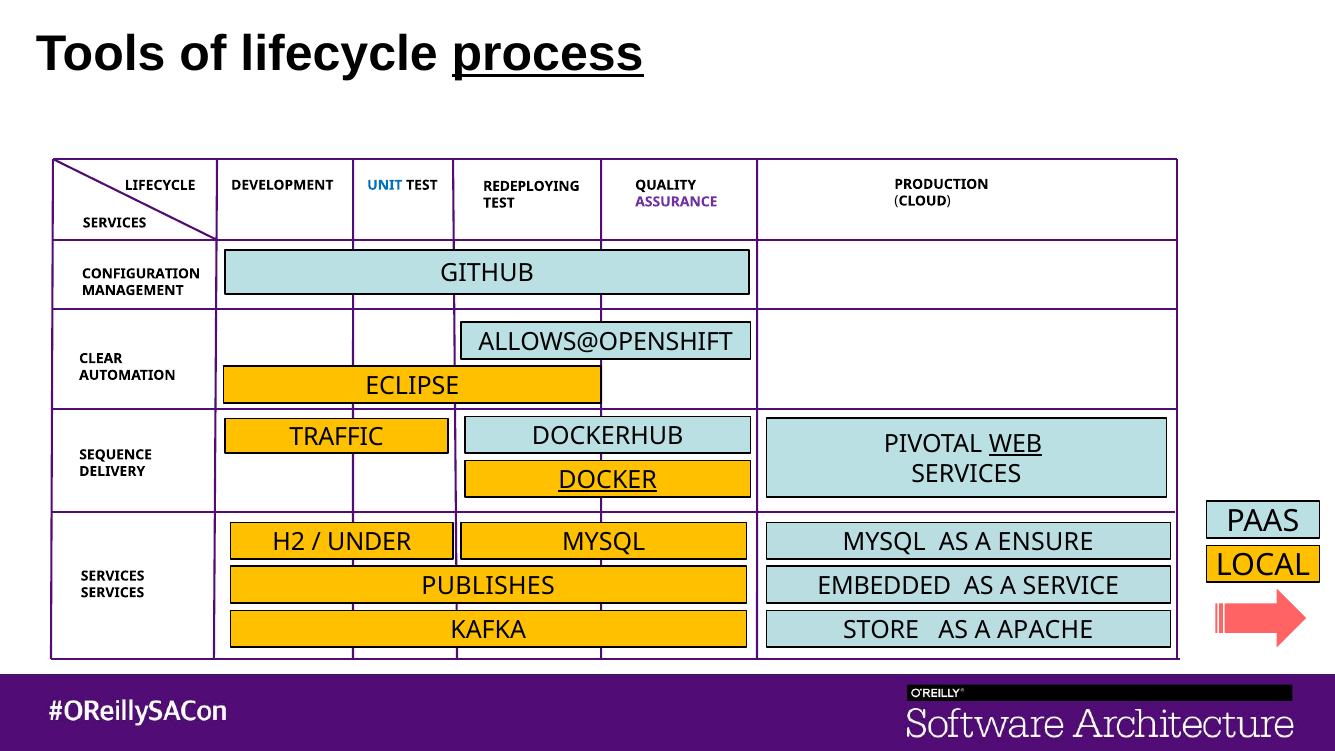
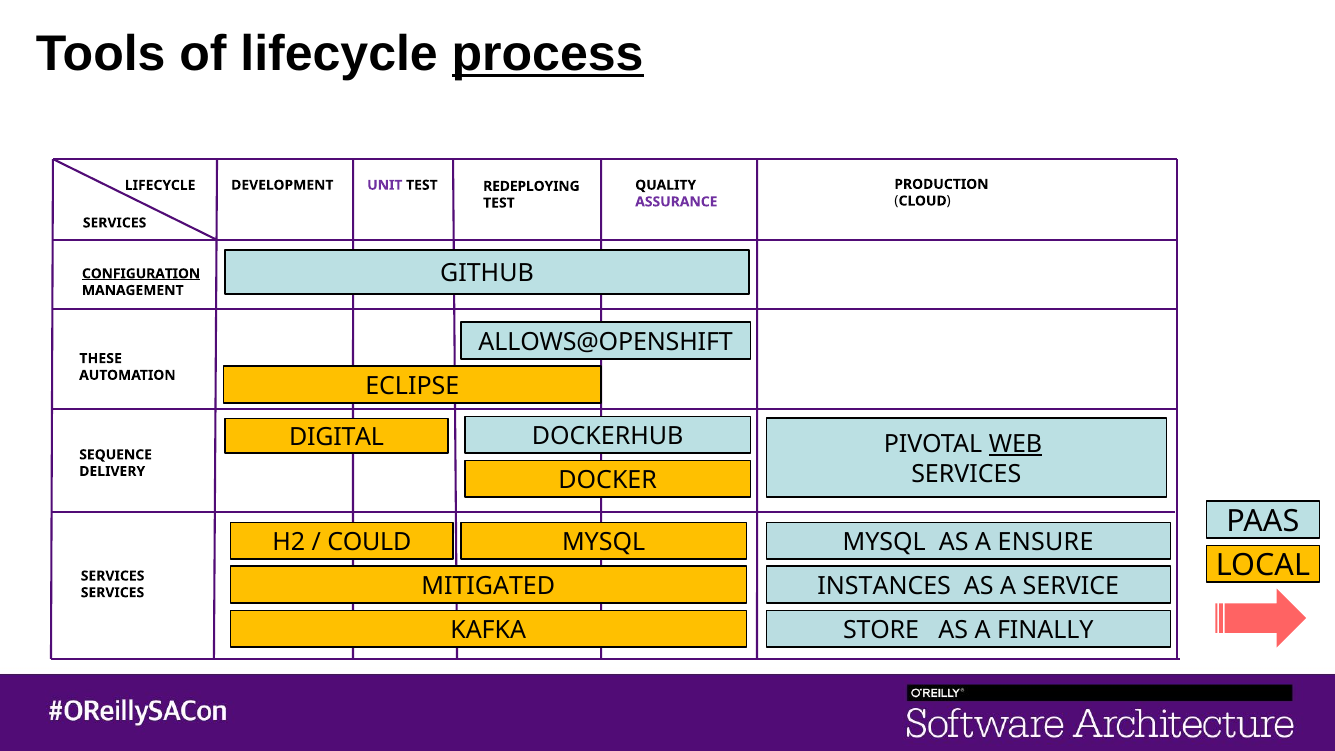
UNIT colour: blue -> purple (385, 185)
CONFIGURATION underline: none -> present (141, 274)
CLEAR: CLEAR -> THESE (101, 358)
TRAFFIC: TRAFFIC -> DIGITAL (337, 437)
DOCKER underline: present -> none (608, 480)
UNDER: UNDER -> COULD (369, 542)
PUBLISHES: PUBLISHES -> MITIGATED (488, 586)
EMBEDDED: EMBEDDED -> INSTANCES (884, 586)
APACHE: APACHE -> FINALLY (1045, 630)
